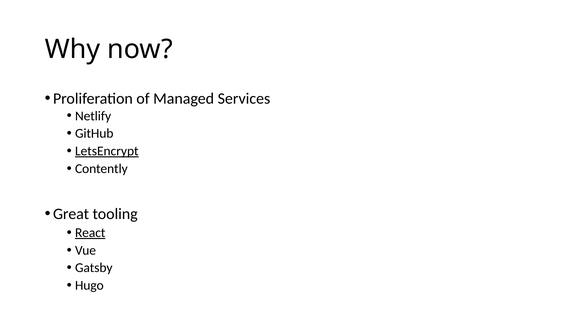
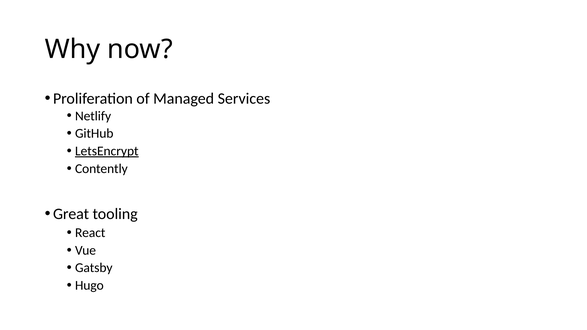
React underline: present -> none (90, 233)
